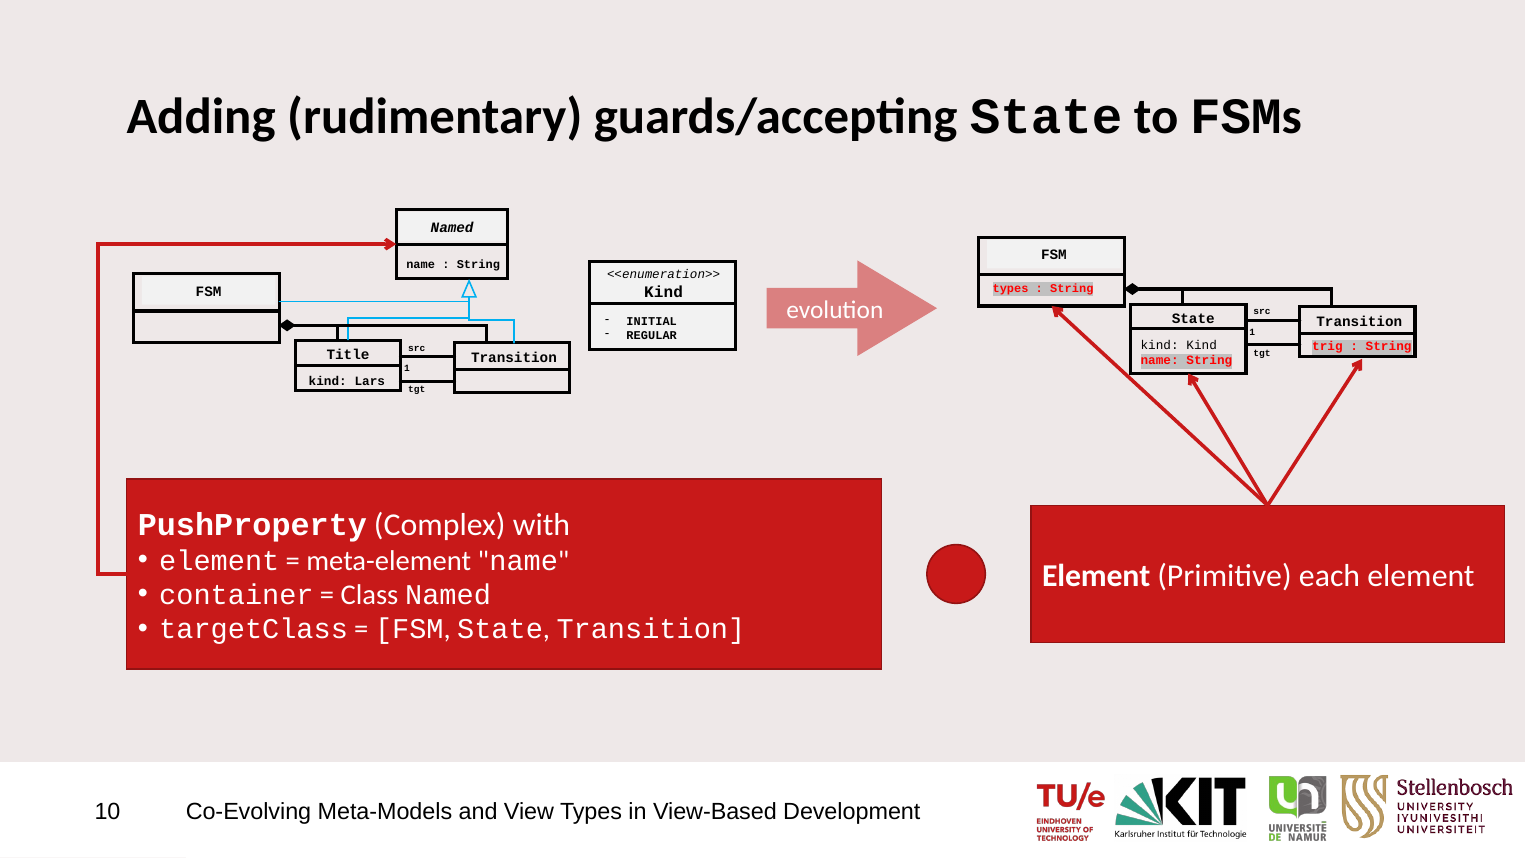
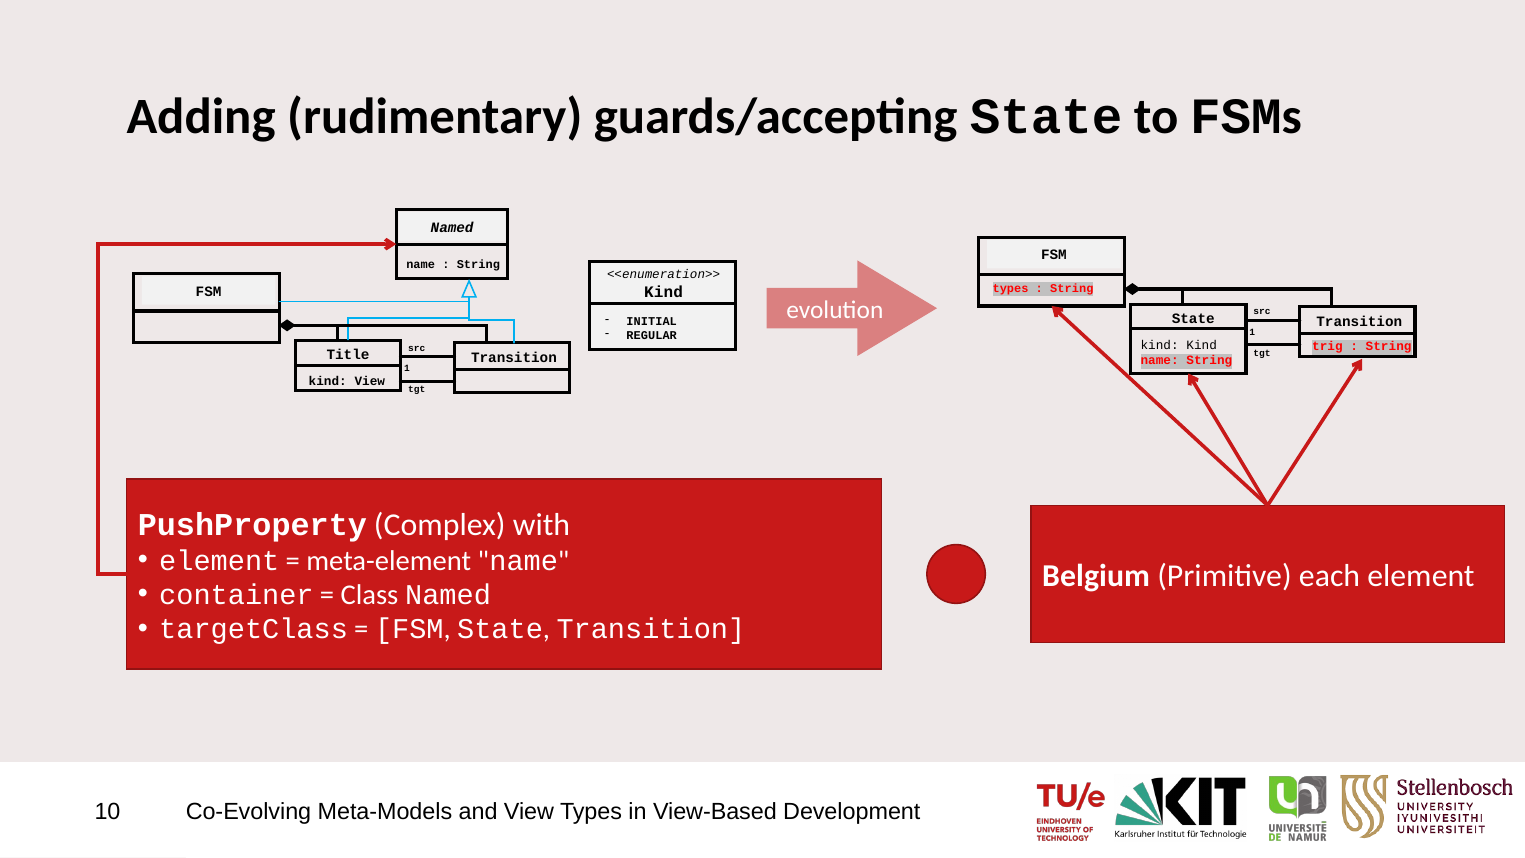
kind Lars: Lars -> View (370, 382)
Element: Element -> Belgium (1096, 576)
